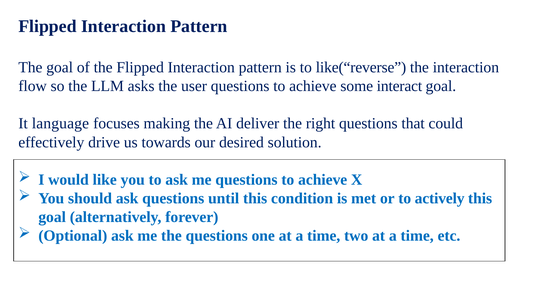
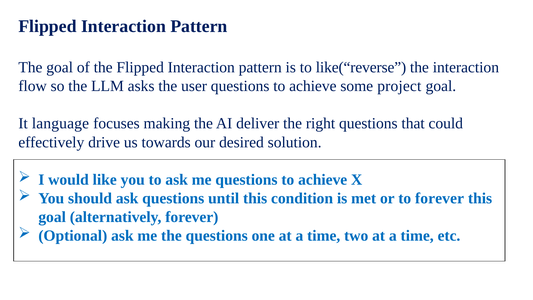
interact: interact -> project (399, 86)
to actively: actively -> forever (440, 198)
